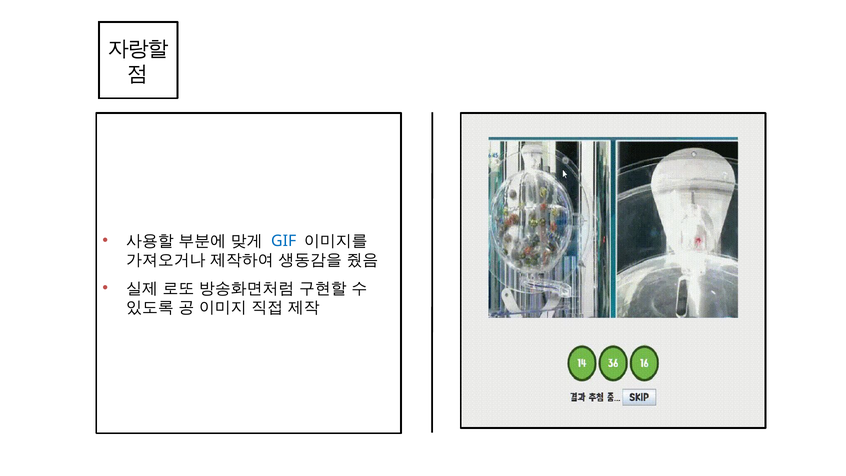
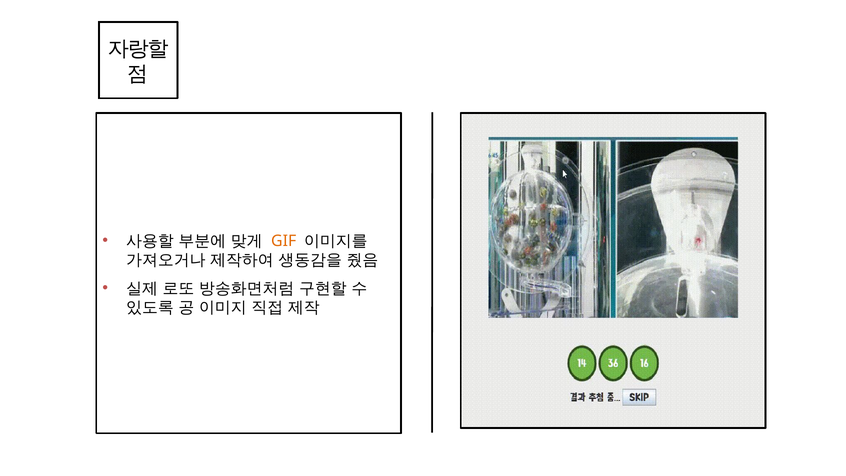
GIF colour: blue -> orange (284, 241)
